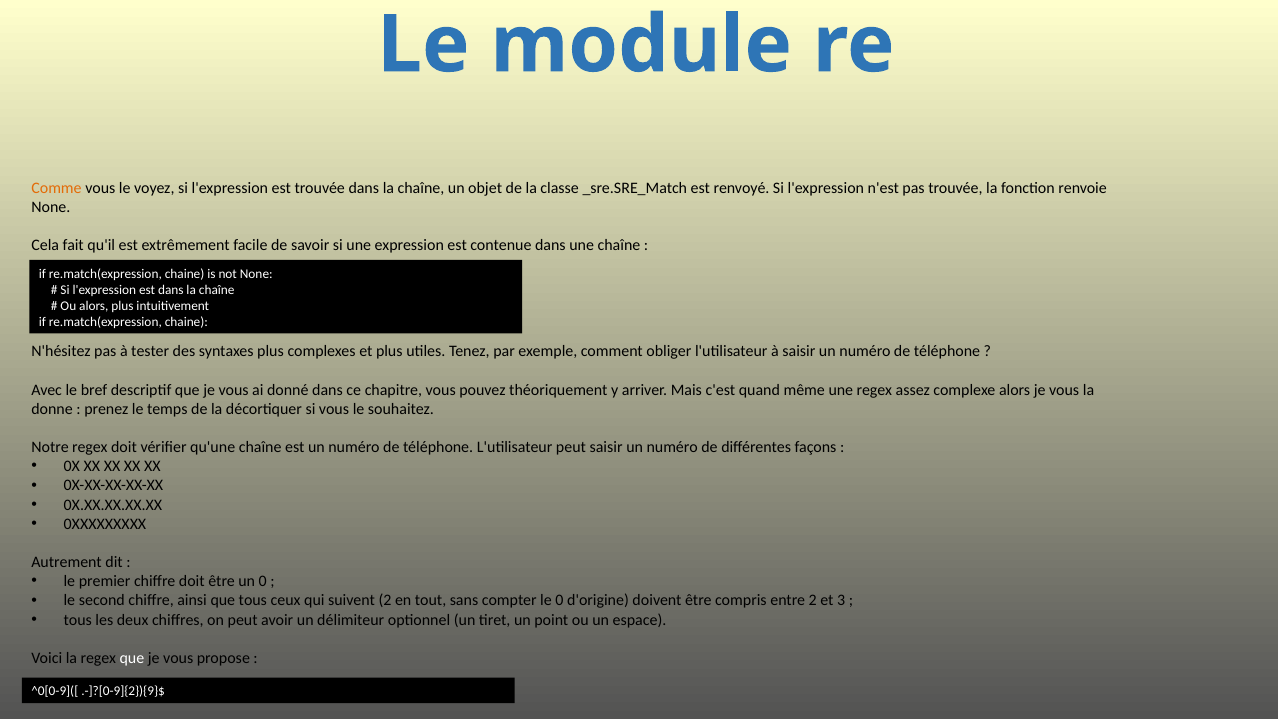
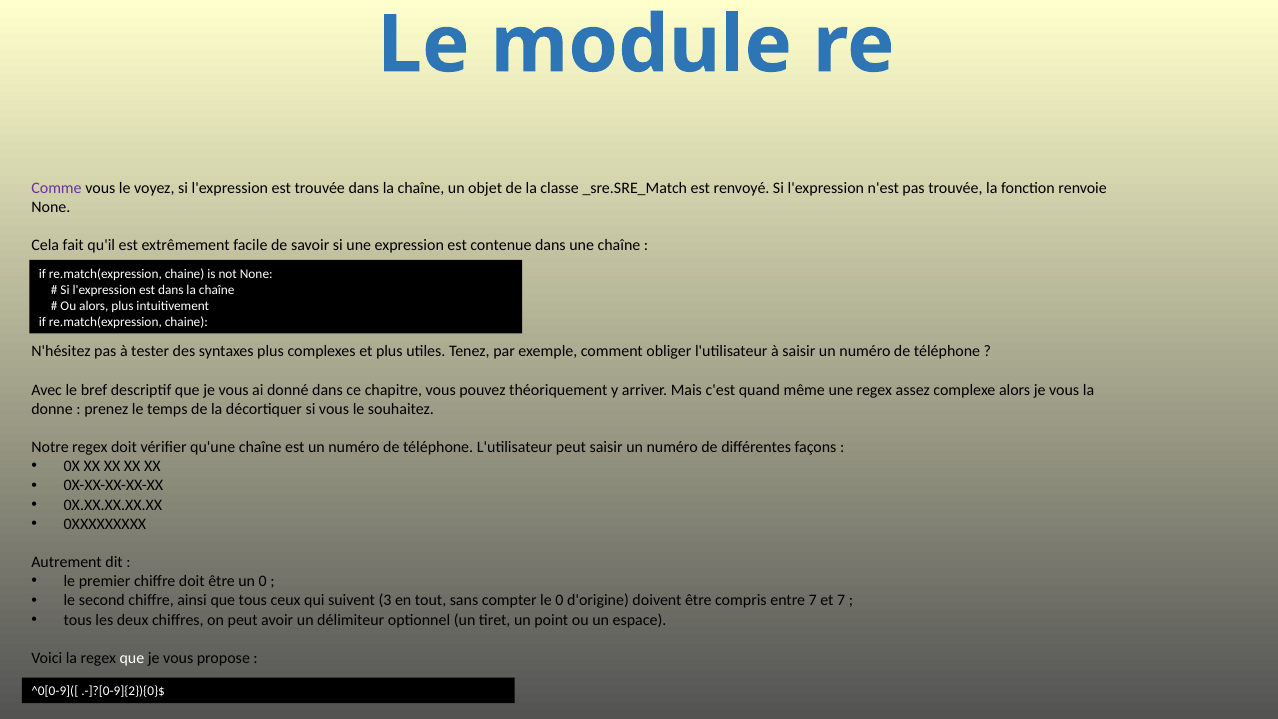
Comme colour: orange -> purple (57, 188)
suivent 2: 2 -> 3 (385, 601)
entre 2: 2 -> 7 (813, 601)
et 3: 3 -> 7 (841, 601)
.-]?[0-9]{2}){9}$: .-]?[0-9]{2}){9}$ -> .-]?[0-9]{2}){0}$ (123, 691)
